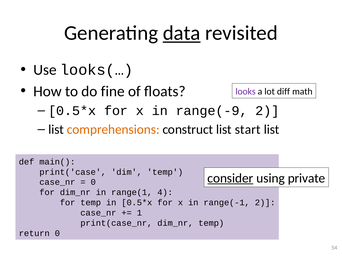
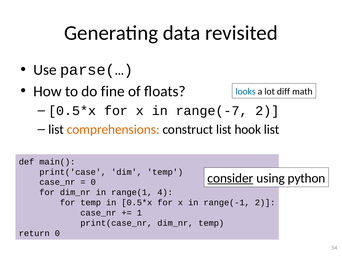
data underline: present -> none (182, 33)
looks(…: looks(… -> parse(… (97, 70)
looks colour: purple -> blue (246, 92)
range(-9: range(-9 -> range(-7 (212, 111)
start: start -> hook (248, 130)
private: private -> python (307, 179)
